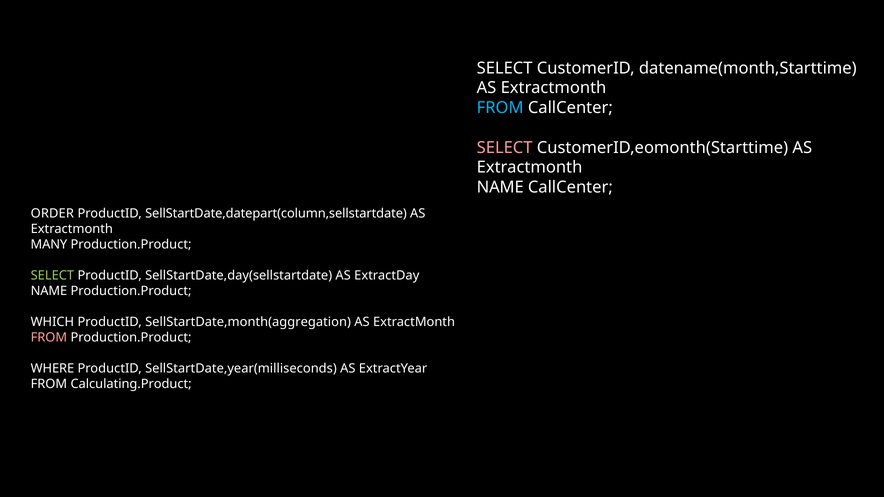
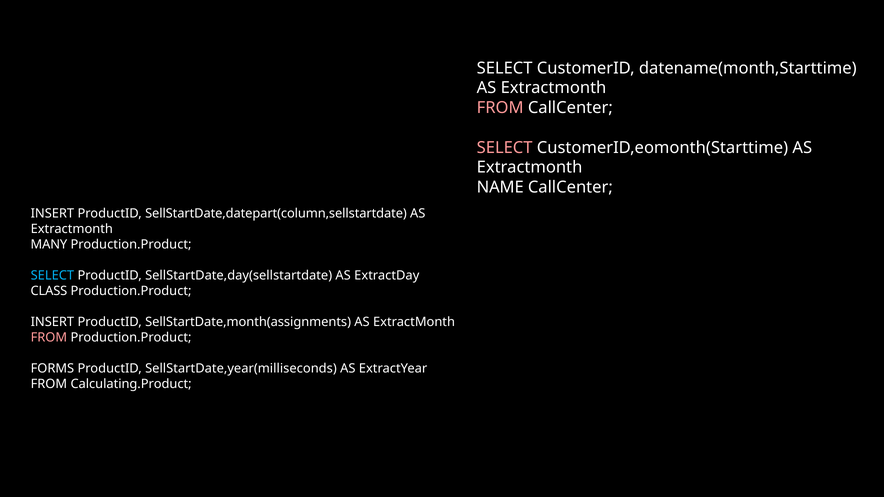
FROM colour: light blue -> pink (500, 108)
ORDER: ORDER -> INSERT (52, 214)
SELECT colour: light green -> light blue (52, 276)
NAME: NAME -> CLASS (49, 291)
WHICH: WHICH -> INSERT (52, 322)
SellStartDate,month(aggregation: SellStartDate,month(aggregation -> SellStartDate,month(assignments (248, 322)
WHERE: WHERE -> FORMS (52, 368)
